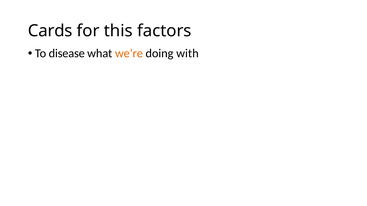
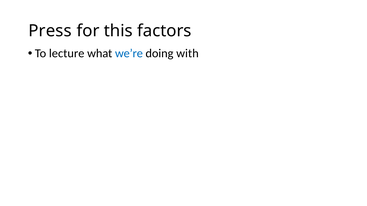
Cards: Cards -> Press (50, 31)
disease: disease -> lecture (67, 54)
we’re colour: orange -> blue (129, 54)
